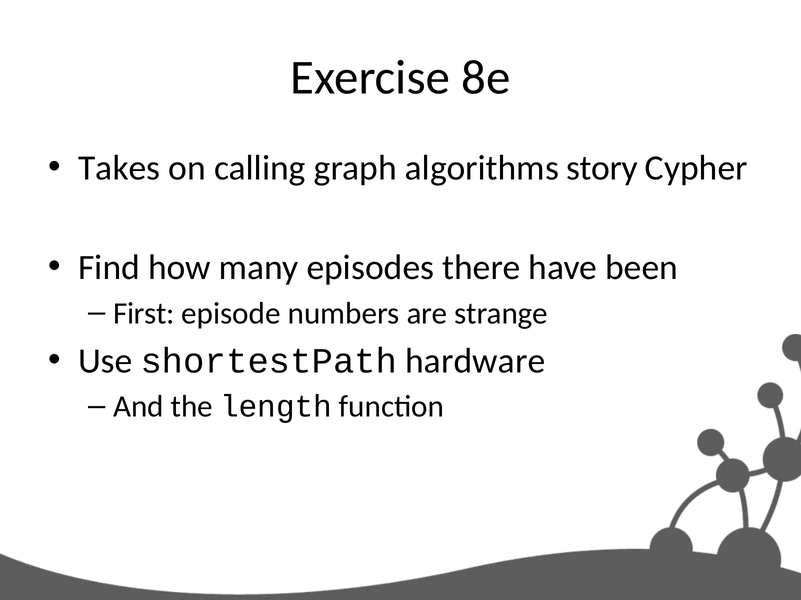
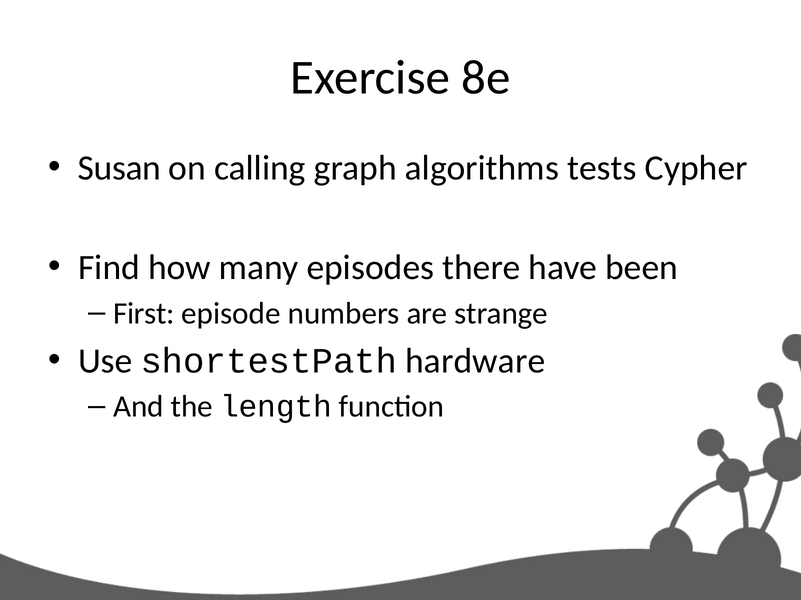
Takes: Takes -> Susan (119, 168)
story: story -> tests (602, 168)
